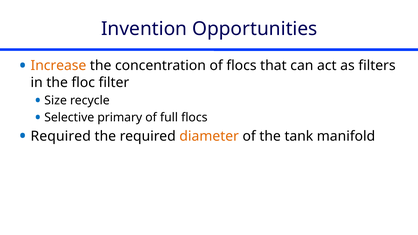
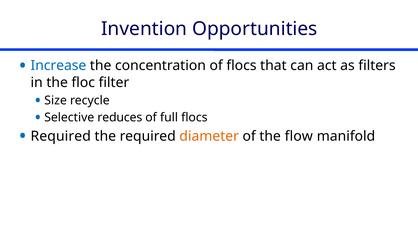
Increase colour: orange -> blue (58, 66)
primary: primary -> reduces (120, 118)
tank: tank -> flow (299, 136)
